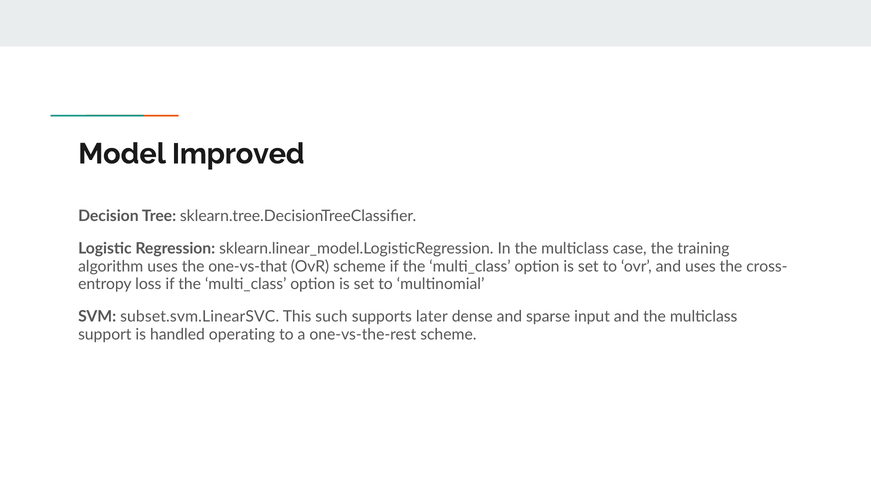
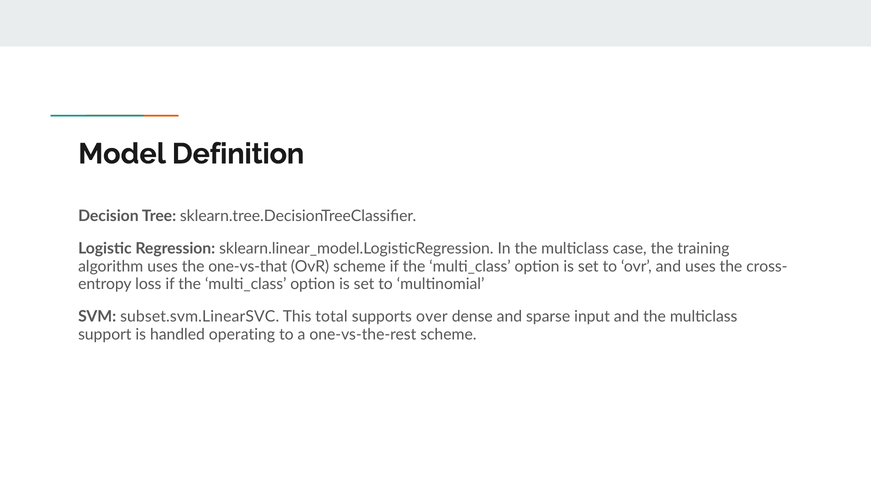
Improved: Improved -> Definition (238, 154)
such: such -> total (331, 317)
later: later -> over (432, 317)
